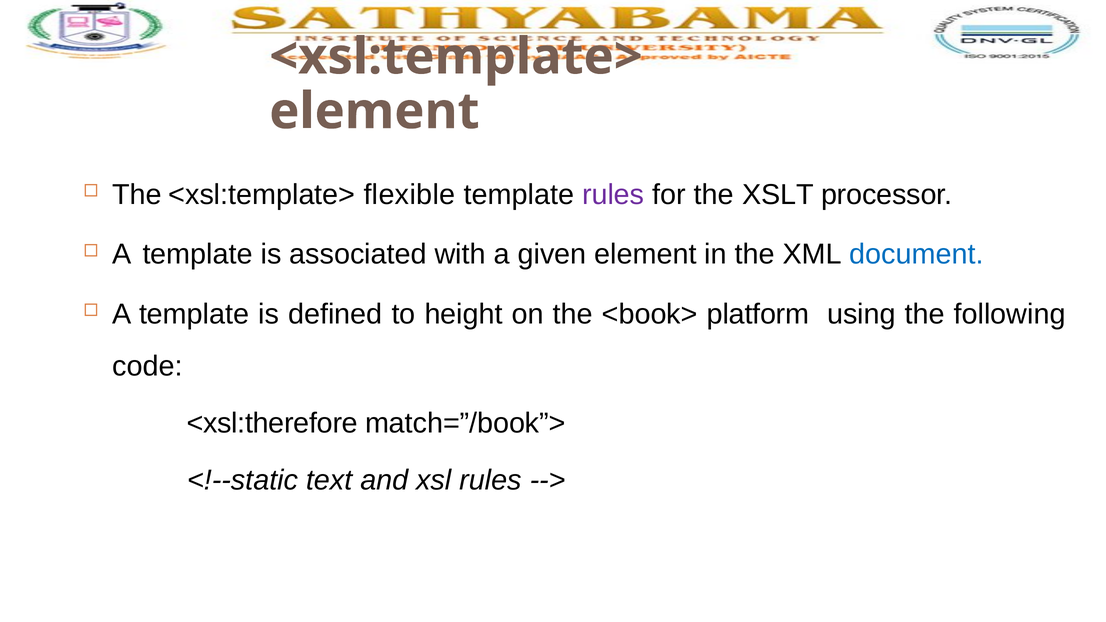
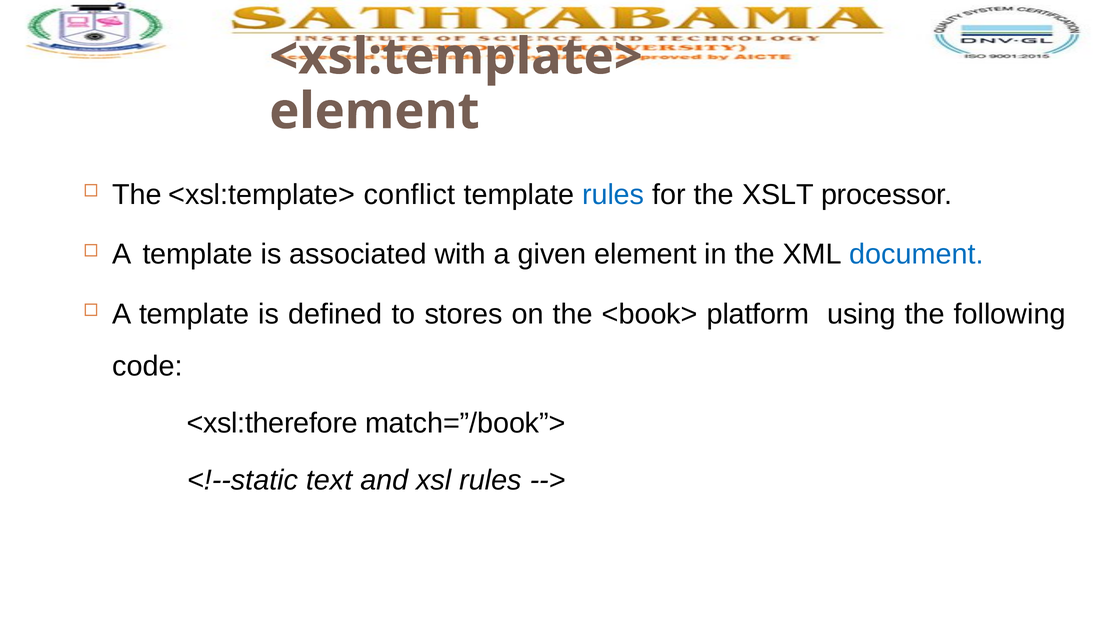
flexible: flexible -> conflict (409, 195)
rules colour: purple -> blue (613, 195)
height: height -> stores (464, 314)
